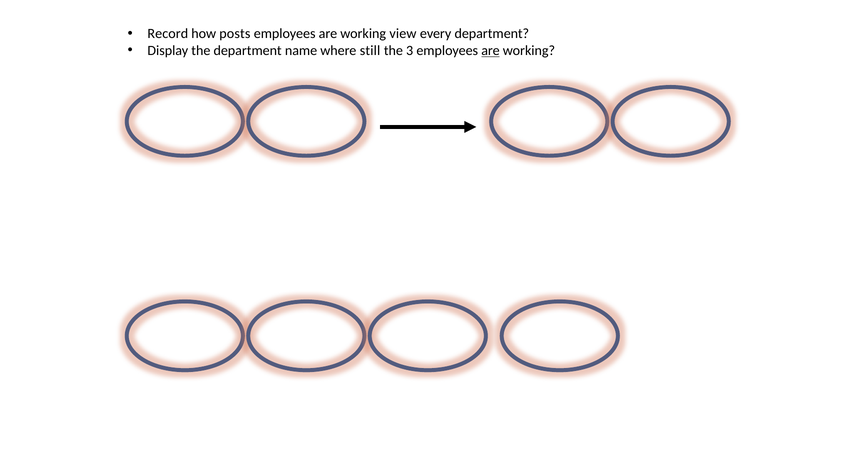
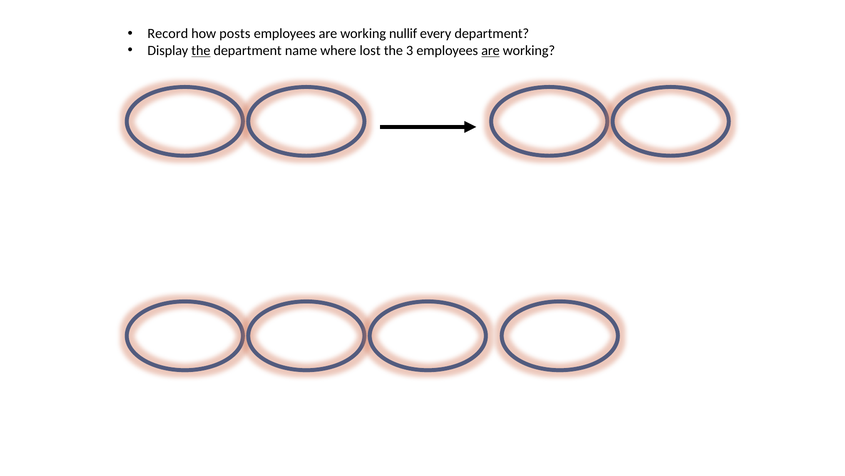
view: view -> nullif (403, 34)
the underline: none -> present (201, 51)
still: still -> lost (370, 51)
